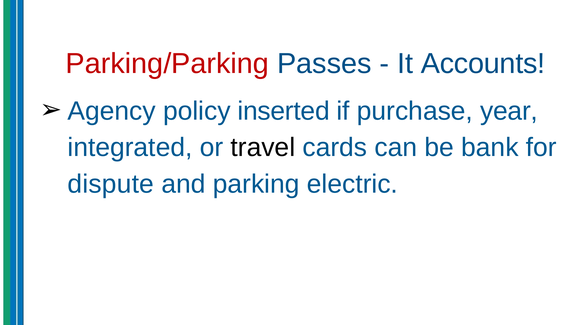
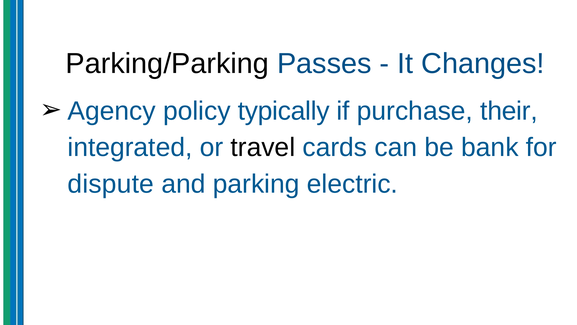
Parking/Parking colour: red -> black (167, 64)
Accounts: Accounts -> Changes (483, 64)
inserted: inserted -> typically (284, 111)
year: year -> their (509, 111)
